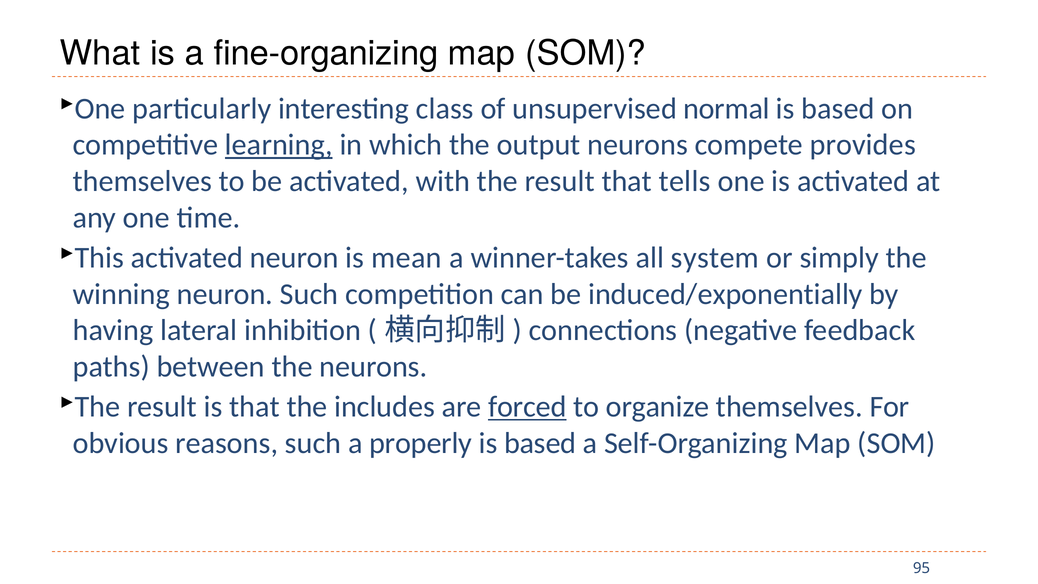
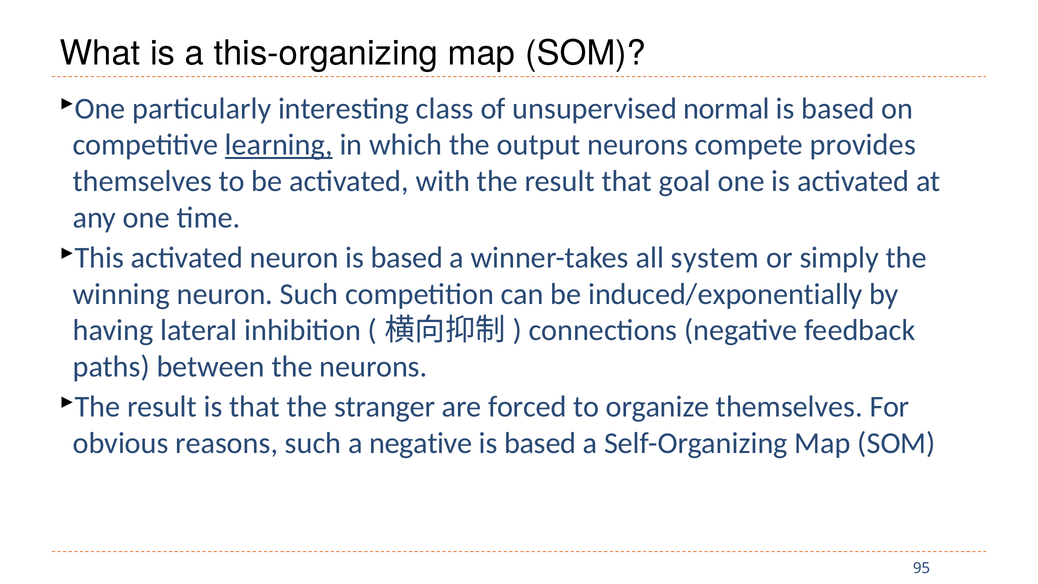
fine-organizing: fine-organizing -> this-organizing (326, 53)
tells: tells -> goal (685, 181)
neuron is mean: mean -> based (407, 258)
includes: includes -> stranger (385, 407)
forced underline: present -> none (527, 407)
a properly: properly -> negative (421, 443)
